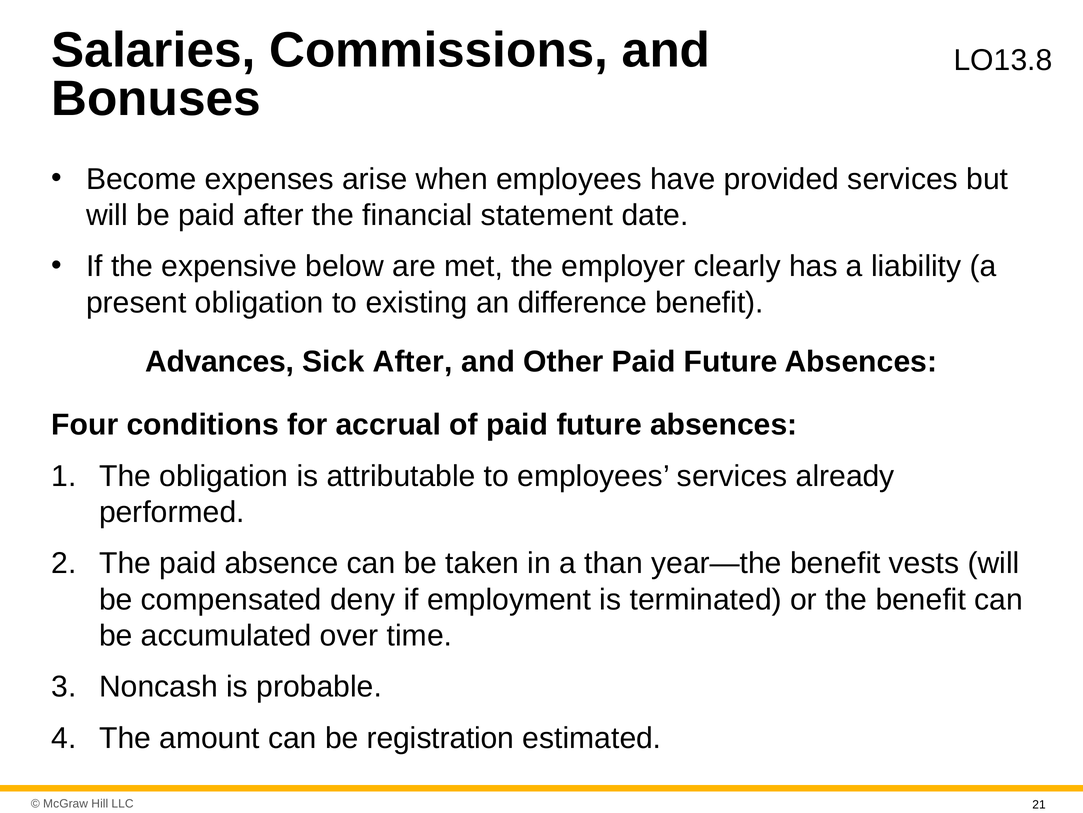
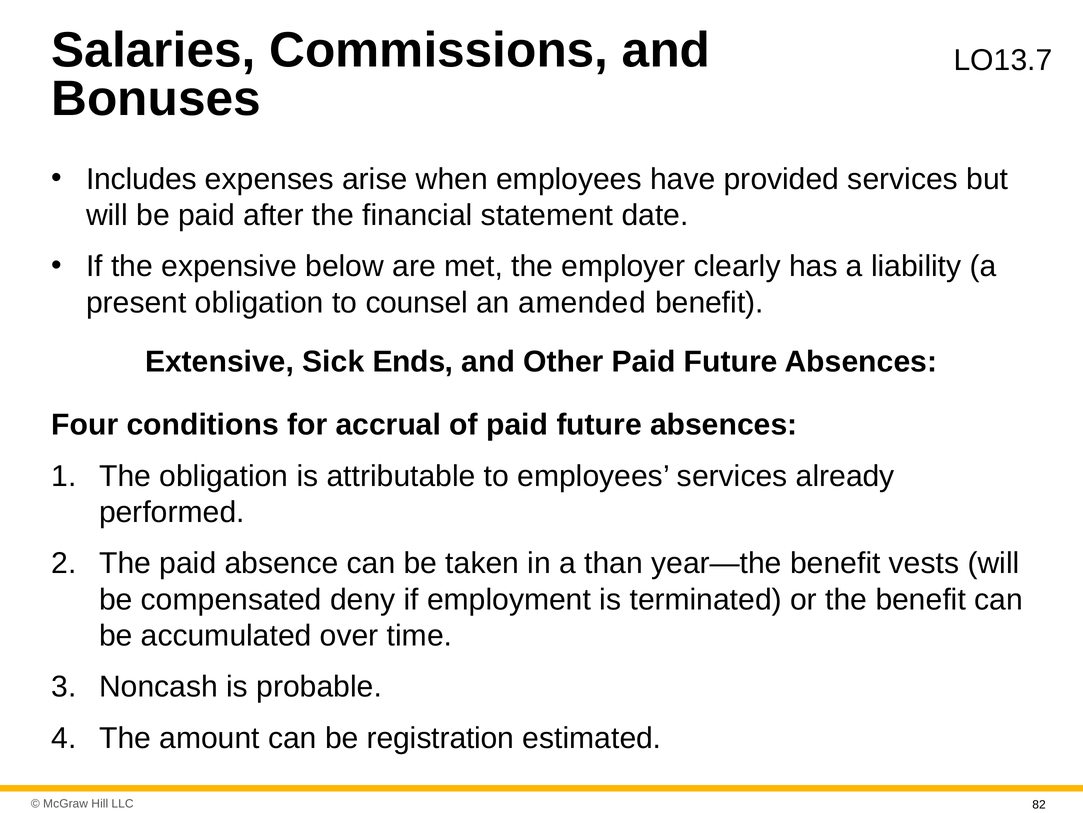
O13.8: O13.8 -> O13.7 (1011, 60)
Become: Become -> Includes (141, 179)
existing: existing -> counsel (417, 302)
difference: difference -> amended (582, 302)
Advances: Advances -> Extensive (220, 361)
Sick After: After -> Ends (413, 361)
21: 21 -> 82 (1039, 804)
